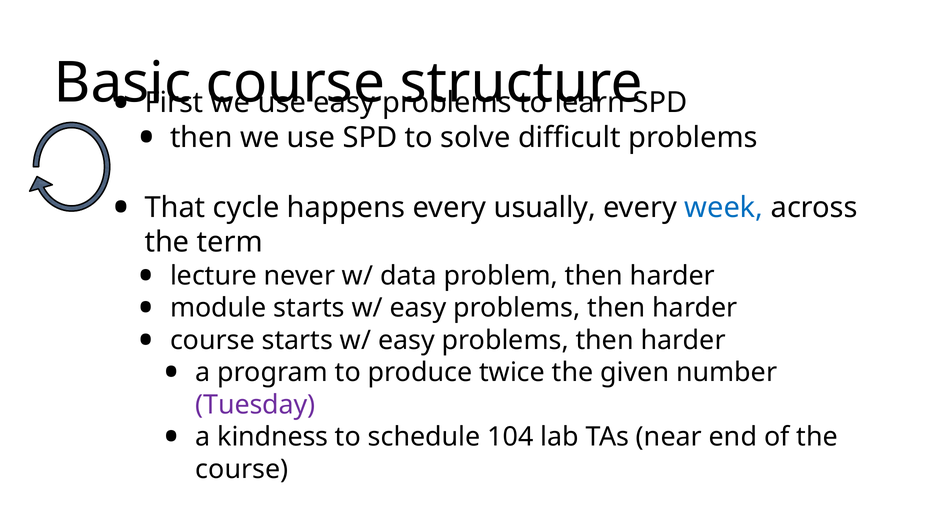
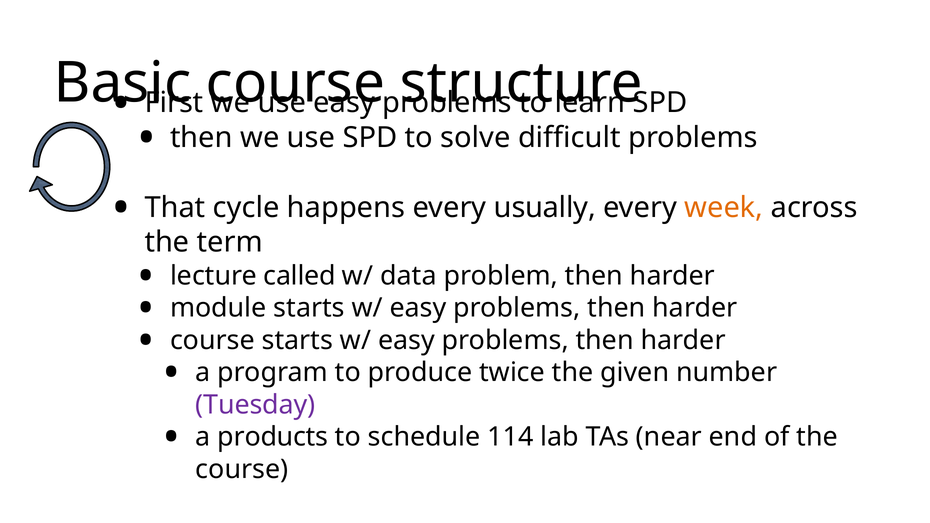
week colour: blue -> orange (724, 208)
never: never -> called (300, 276)
kindness: kindness -> products (273, 437)
104: 104 -> 114 (510, 437)
